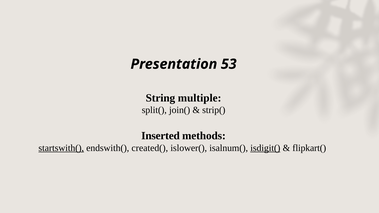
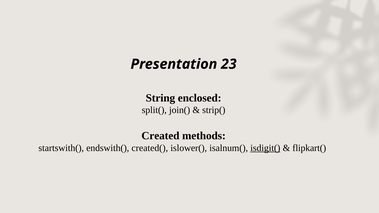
53: 53 -> 23 (229, 64)
multiple: multiple -> enclosed (200, 98)
Inserted: Inserted -> Created (160, 136)
startswith( underline: present -> none (61, 148)
